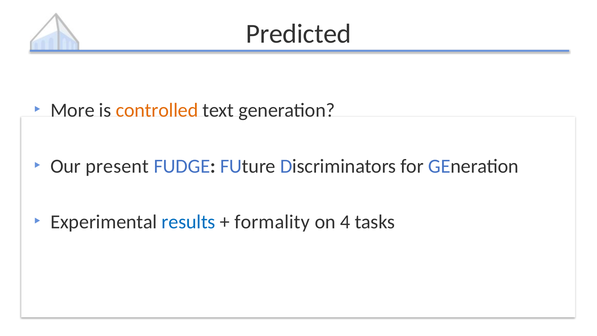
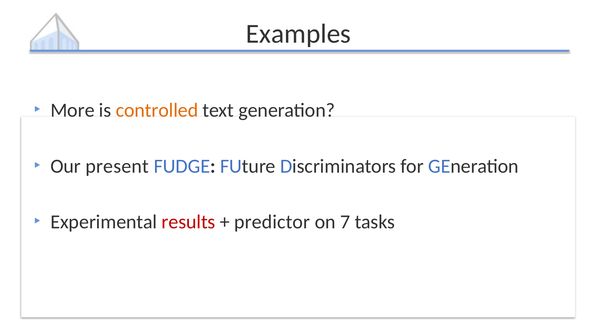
Predicted: Predicted -> Examples (298, 34)
results colour: blue -> red (189, 222)
formality: formality -> predictor (272, 222)
4: 4 -> 7 (345, 222)
